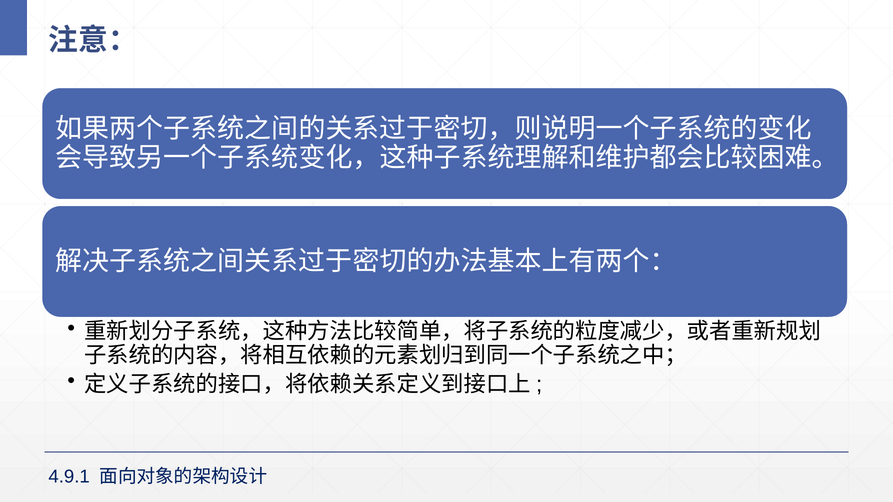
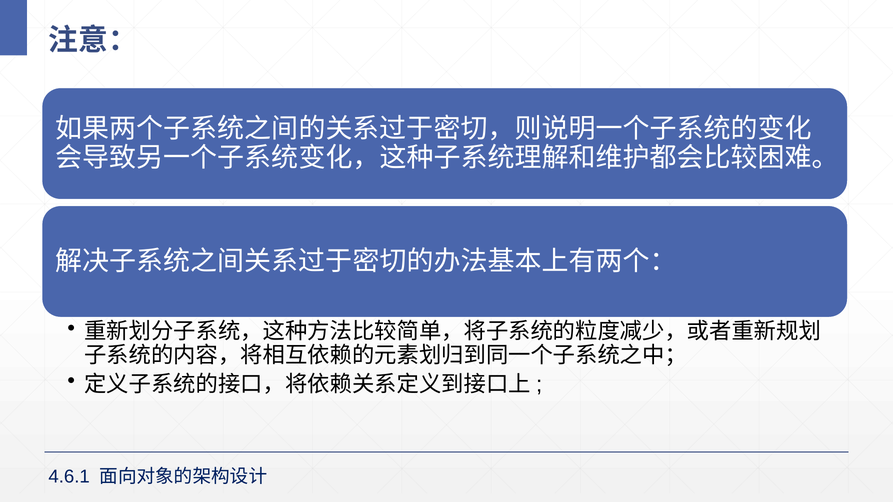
4.9.1: 4.9.1 -> 4.6.1 (69, 477)
